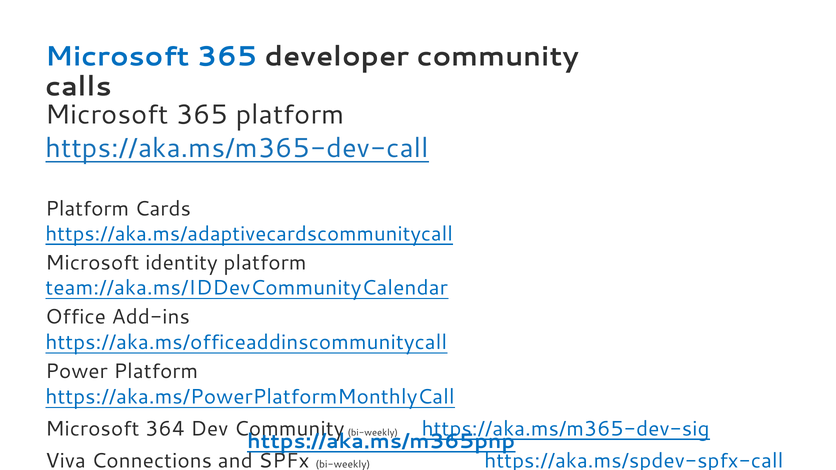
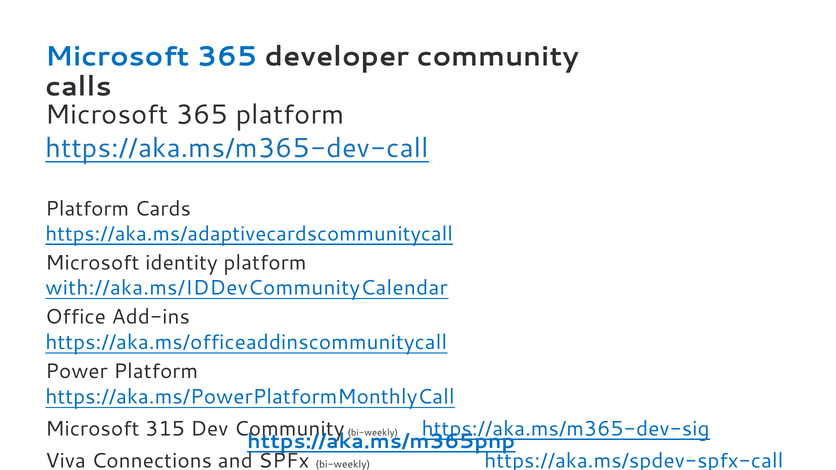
team://aka.ms/IDDevCommunityCalendar: team://aka.ms/IDDevCommunityCalendar -> with://aka.ms/IDDevCommunityCalendar (247, 288)
364: 364 -> 315 (165, 429)
